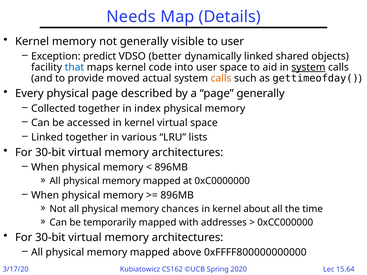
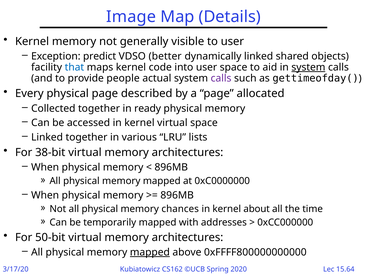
Needs: Needs -> Image (131, 17)
moved: moved -> people (123, 78)
calls colour: orange -> purple (221, 78)
page generally: generally -> allocated (261, 94)
index: index -> ready (148, 109)
30-bit: 30-bit -> 38-bit (50, 152)
30-bit: 30-bit -> 50-bit (50, 238)
mapped underline: none -> present (150, 253)
